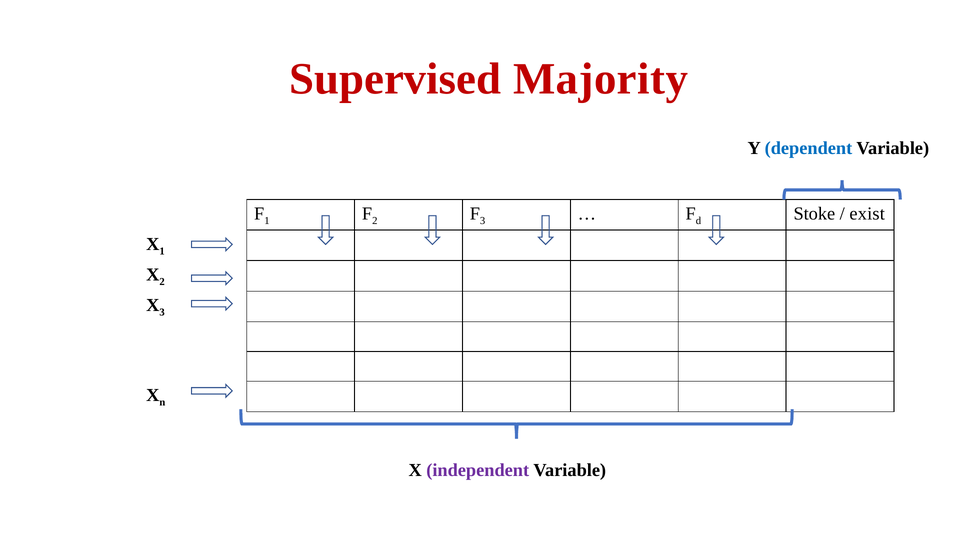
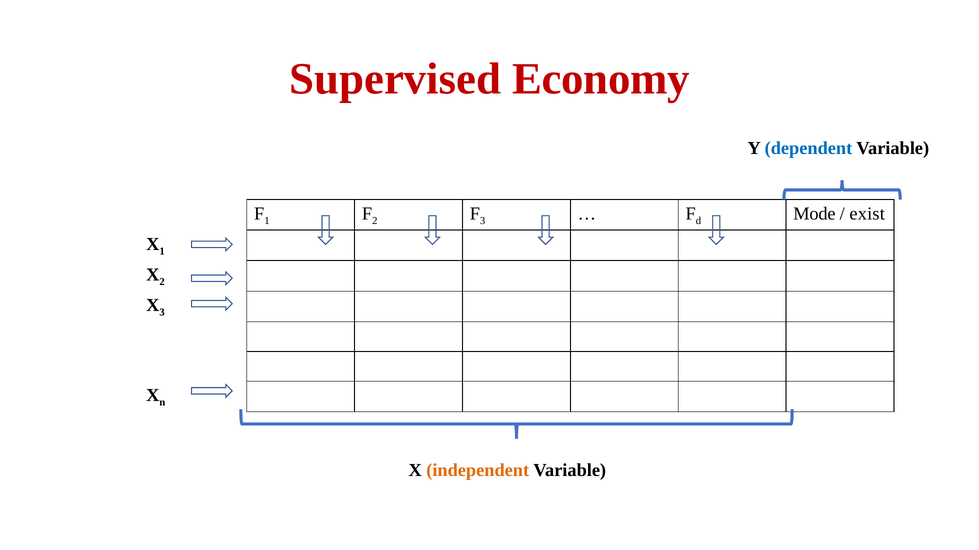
Majority: Majority -> Economy (601, 79)
Stoke: Stoke -> Mode (814, 214)
independent colour: purple -> orange (478, 471)
